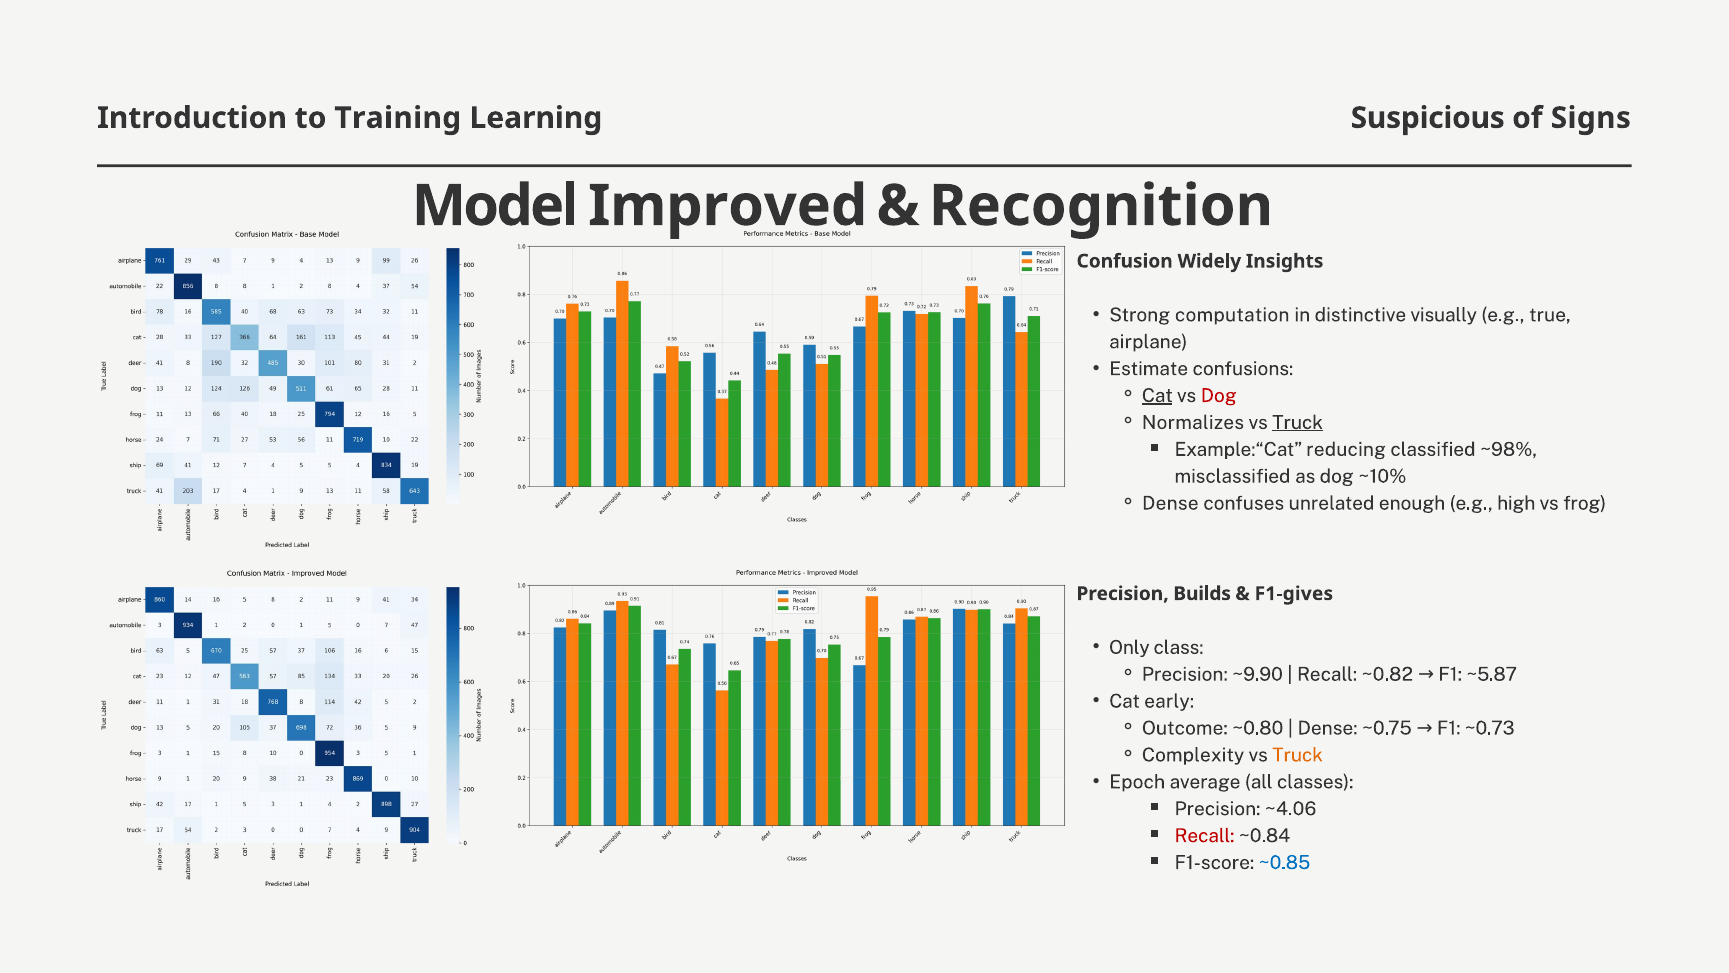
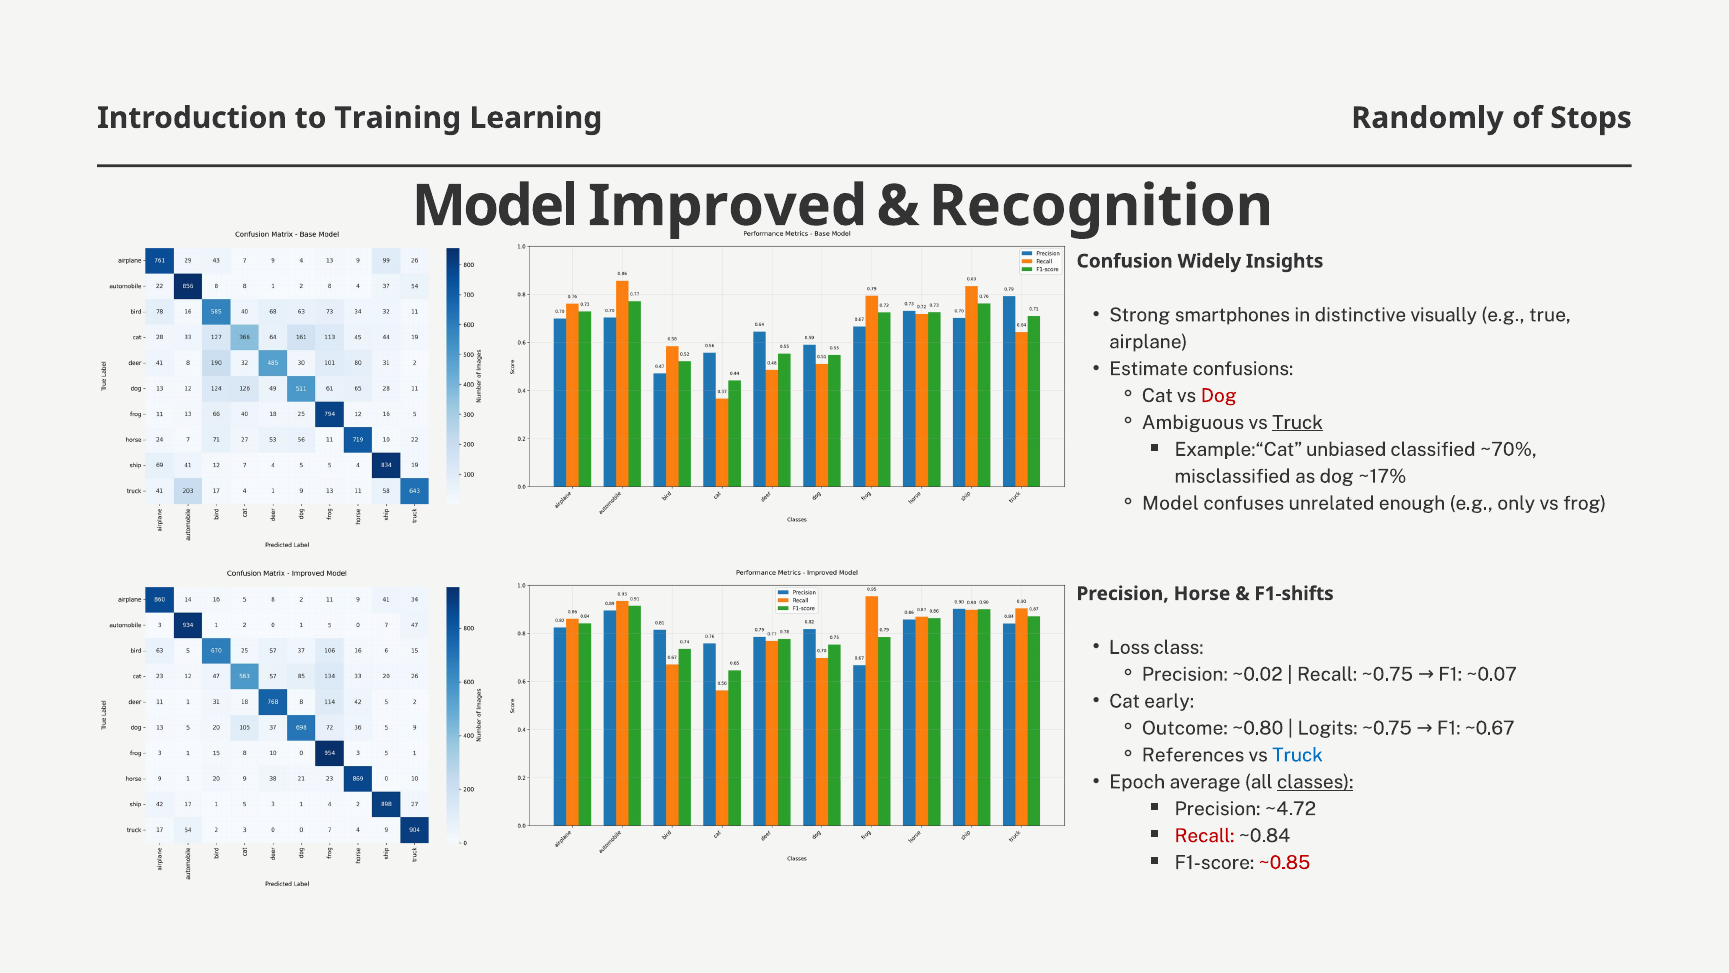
Suspicious: Suspicious -> Randomly (1427, 118)
Signs: Signs -> Stops (1591, 118)
computation: computation -> smartphones (1232, 315)
Cat underline: present -> none (1157, 396)
Normalizes: Normalizes -> Ambiguous (1193, 422)
reducing: reducing -> unbiased (1346, 449)
~98%: ~98% -> ~70% (1508, 449)
~10%: ~10% -> ~17% (1382, 476)
Dense: Dense -> Model (1170, 503)
high: high -> only (1516, 503)
Builds: Builds -> Horse (1202, 593)
F1-gives: F1-gives -> F1-shifts (1294, 593)
Only: Only -> Loss (1129, 647)
~9.90: ~9.90 -> ~0.02 (1257, 674)
Recall ~0.82: ~0.82 -> ~0.75 (1387, 674)
~5.87: ~5.87 -> ~0.07 (1492, 674)
Dense: Dense -> Logits (1328, 728)
~0.73: ~0.73 -> ~0.67 (1490, 728)
Complexity: Complexity -> References (1193, 755)
Truck colour: orange -> blue (1298, 755)
classes underline: none -> present (1315, 782)
~4.06: ~4.06 -> ~4.72 (1291, 809)
~0.85 colour: blue -> red (1285, 862)
